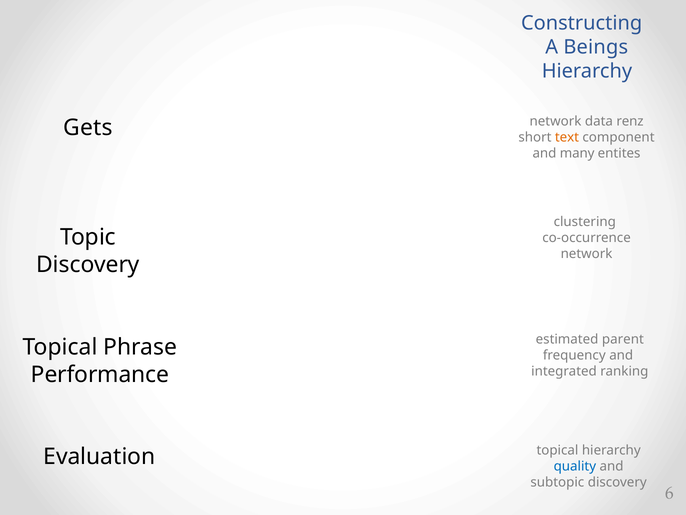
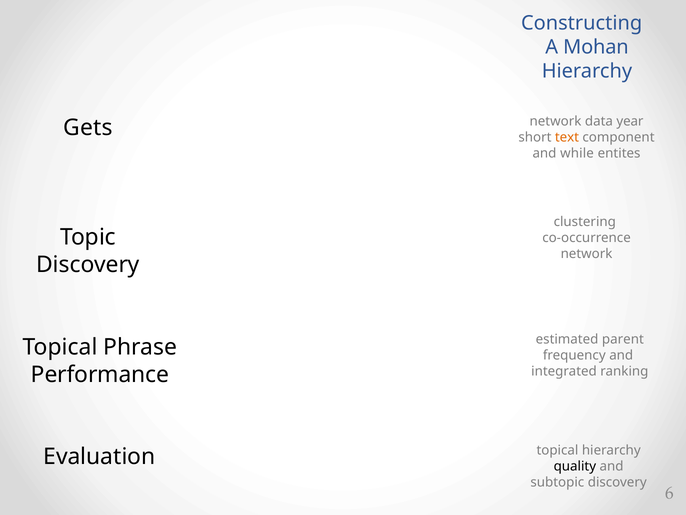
Beings: Beings -> Mohan (596, 47)
renz: renz -> year (630, 121)
many: many -> while (577, 153)
quality colour: blue -> black (575, 466)
